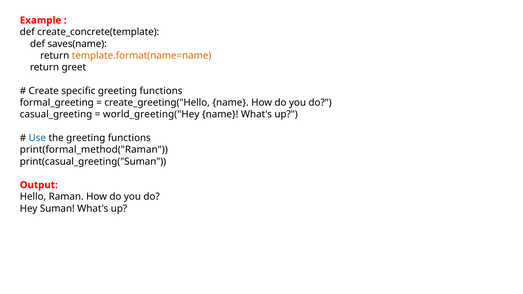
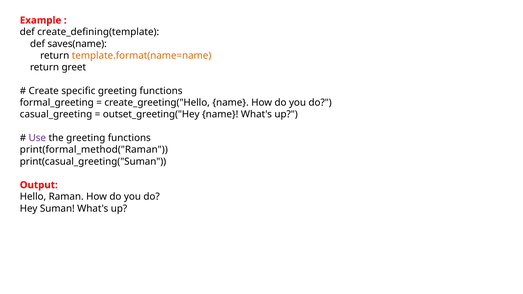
create_concrete(template: create_concrete(template -> create_defining(template (98, 32)
world_greeting("Hey: world_greeting("Hey -> outset_greeting("Hey (151, 114)
Use colour: blue -> purple (37, 138)
